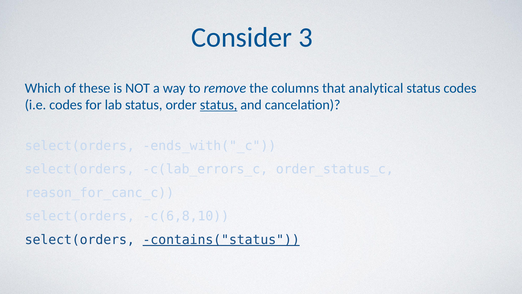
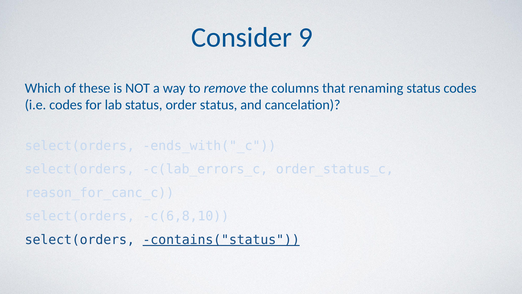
3: 3 -> 9 (306, 37)
analytical: analytical -> renaming (376, 88)
status underline: present -> none (219, 105)
